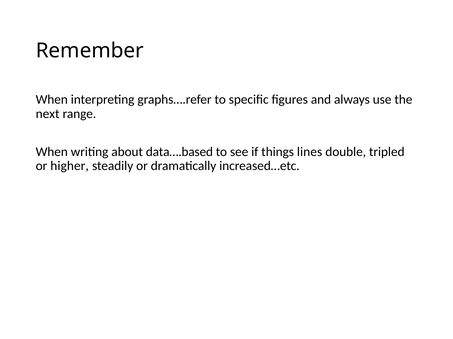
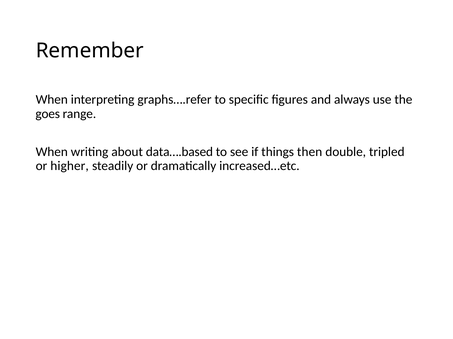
next: next -> goes (48, 114)
lines: lines -> then (310, 152)
